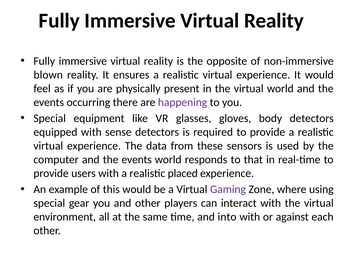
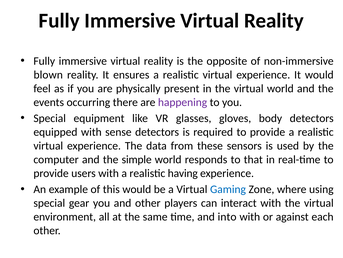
computer and the events: events -> simple (137, 159)
placed: placed -> having (183, 173)
Gaming colour: purple -> blue (228, 189)
